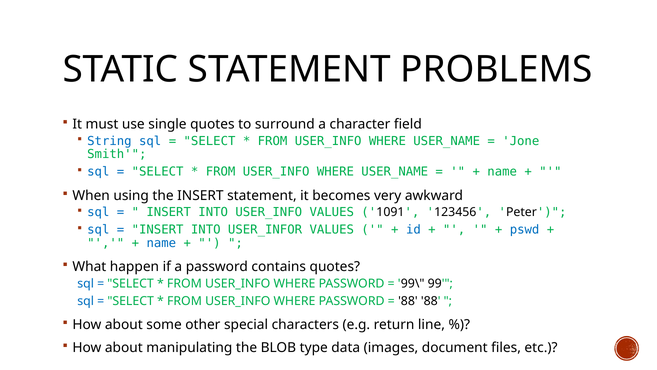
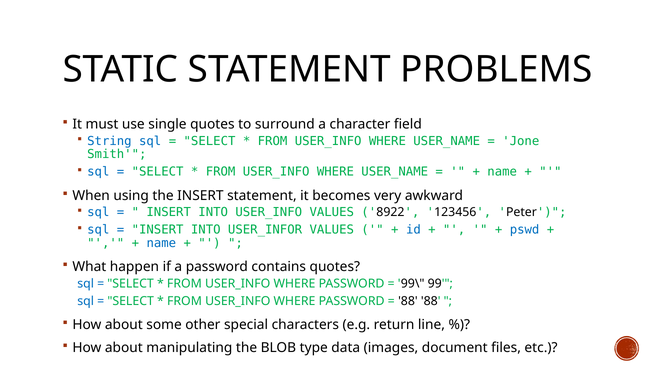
1091: 1091 -> 8922 (390, 212)
